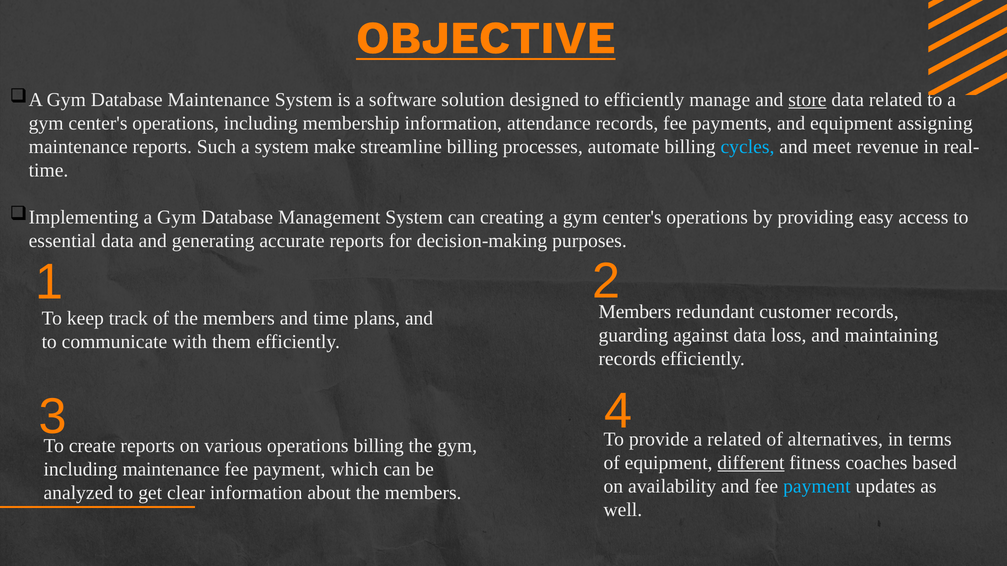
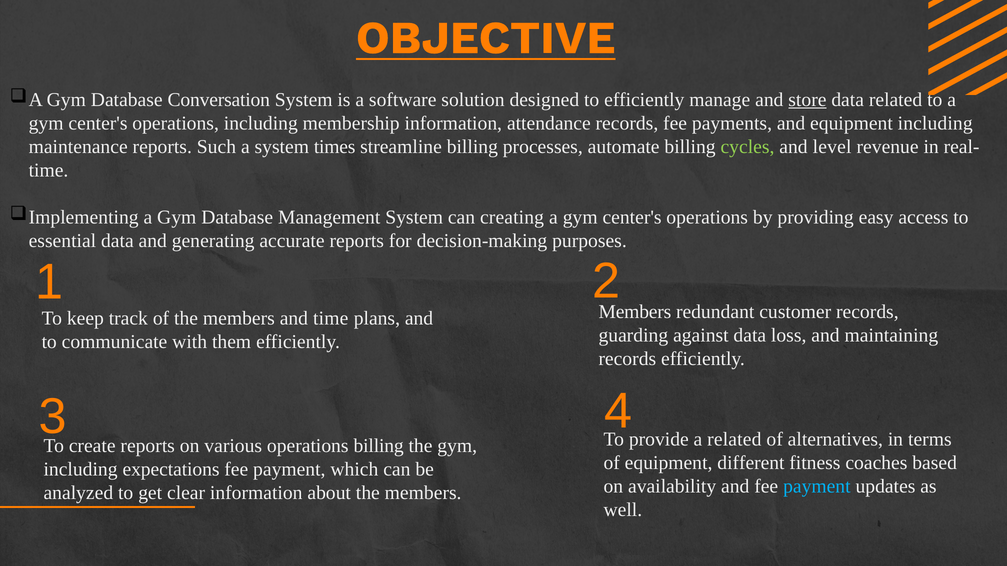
Database Maintenance: Maintenance -> Conversation (219, 100)
equipment assigning: assigning -> including (935, 123)
make: make -> times (335, 147)
cycles colour: light blue -> light green (747, 147)
meet: meet -> level (832, 147)
different underline: present -> none (751, 463)
including maintenance: maintenance -> expectations (171, 470)
